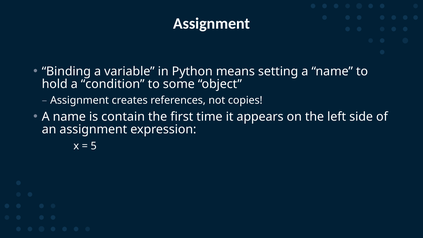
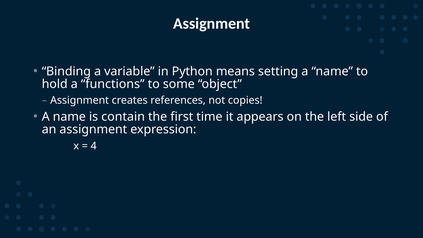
condition: condition -> functions (113, 84)
5: 5 -> 4 (94, 146)
